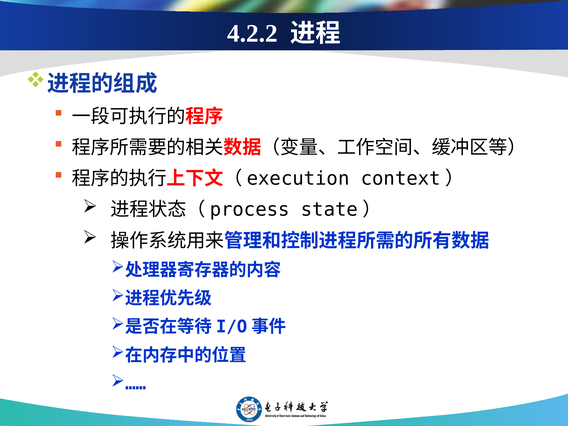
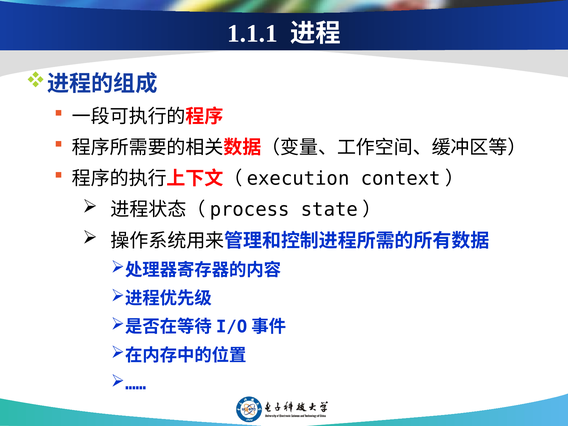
4.2.2: 4.2.2 -> 1.1.1 (253, 34)
